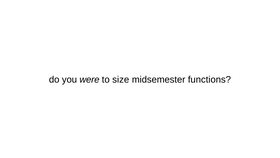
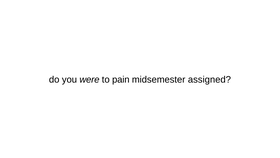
size: size -> pain (121, 79)
functions: functions -> assigned (209, 79)
